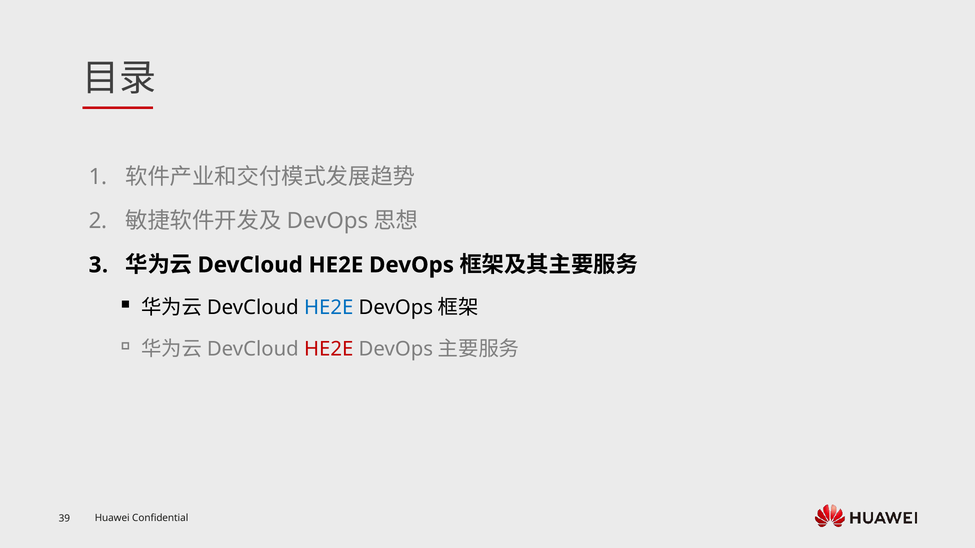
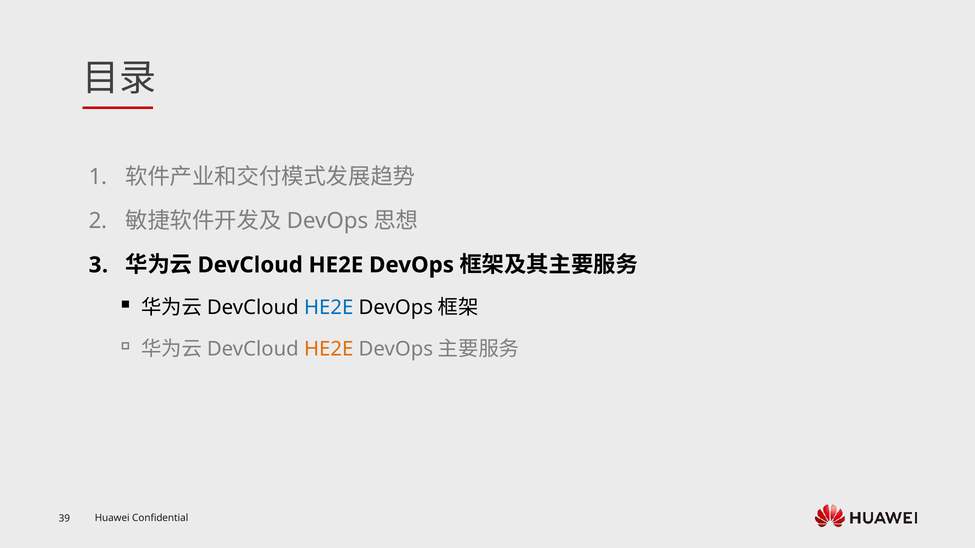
HE2E colour: red -> orange (329, 349)
